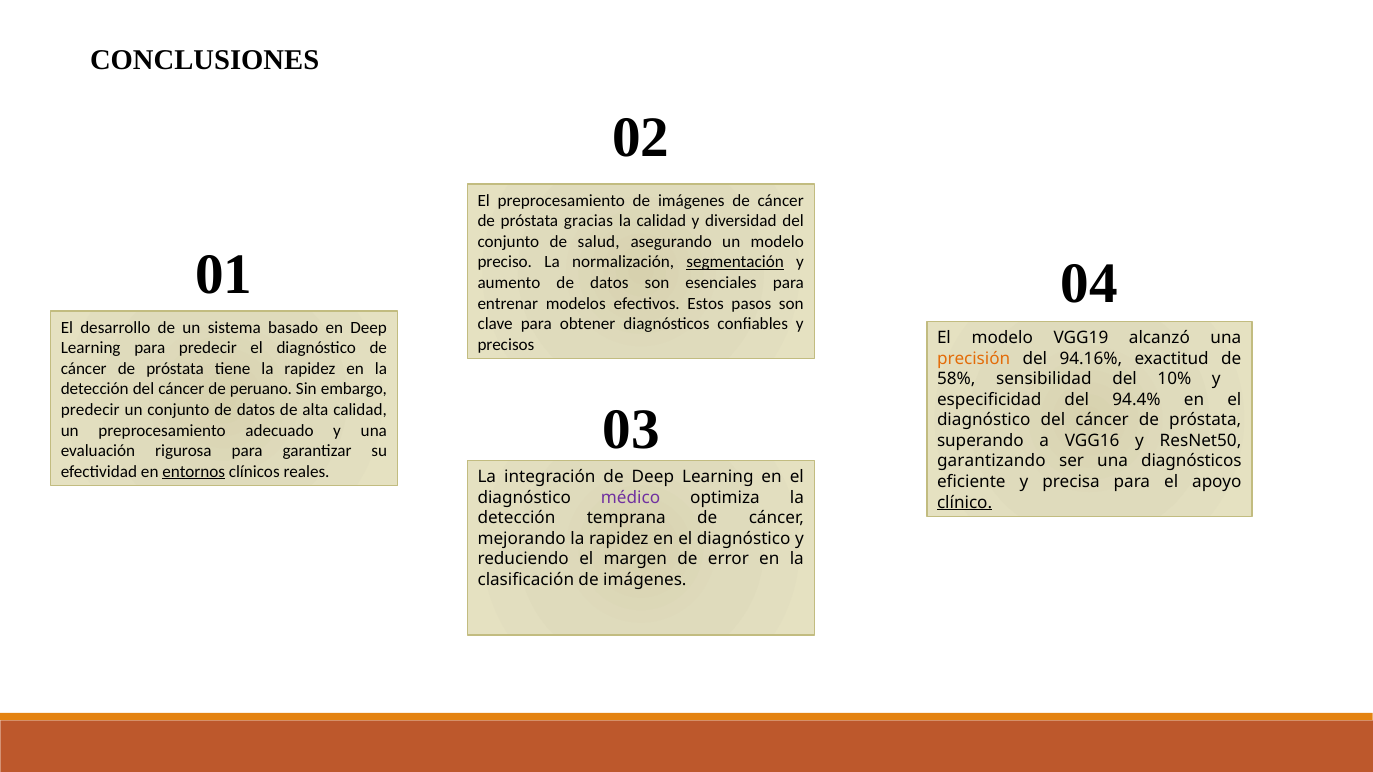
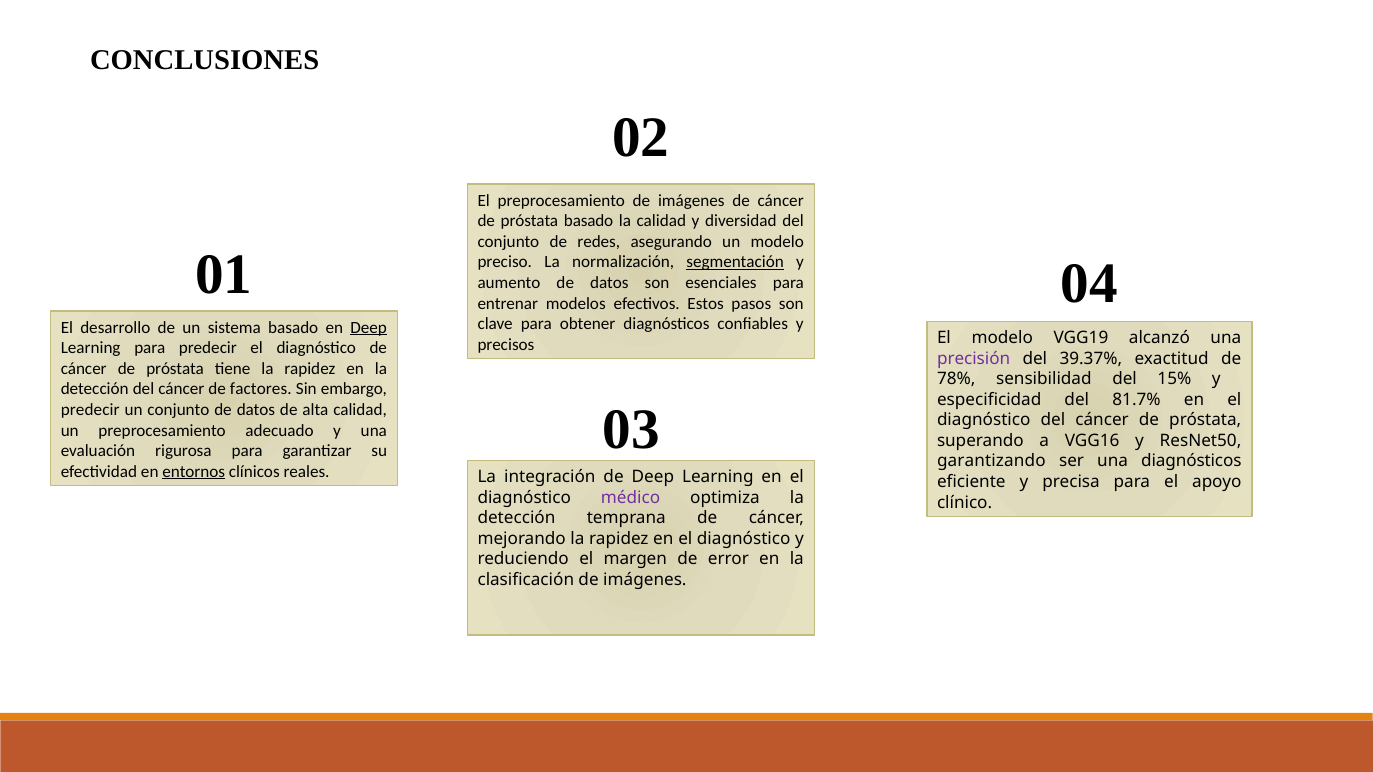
próstata gracias: gracias -> basado (589, 221)
salud: salud -> redes (599, 242)
Deep underline: none -> present (369, 328)
precisión colour: orange -> purple (974, 359)
94.16%: 94.16% -> 39.37% (1091, 359)
58%: 58% -> 78% (956, 379)
10%: 10% -> 15% (1174, 379)
peruano: peruano -> factores (261, 389)
94.4%: 94.4% -> 81.7% (1137, 400)
clínico underline: present -> none (965, 503)
